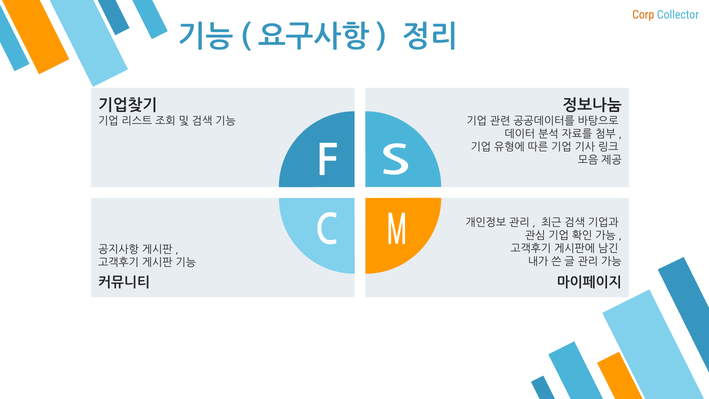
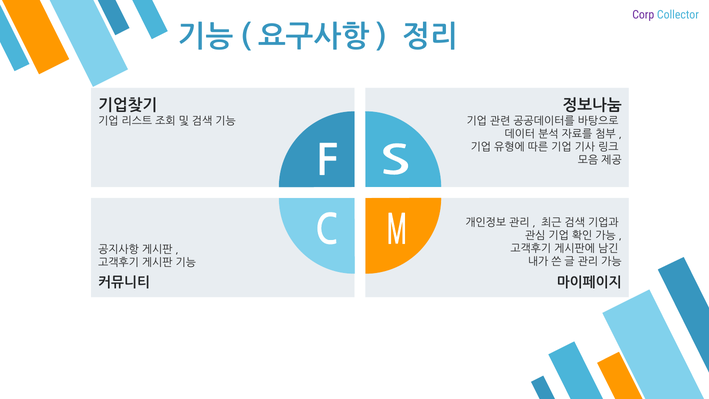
Corp colour: orange -> purple (643, 15)
